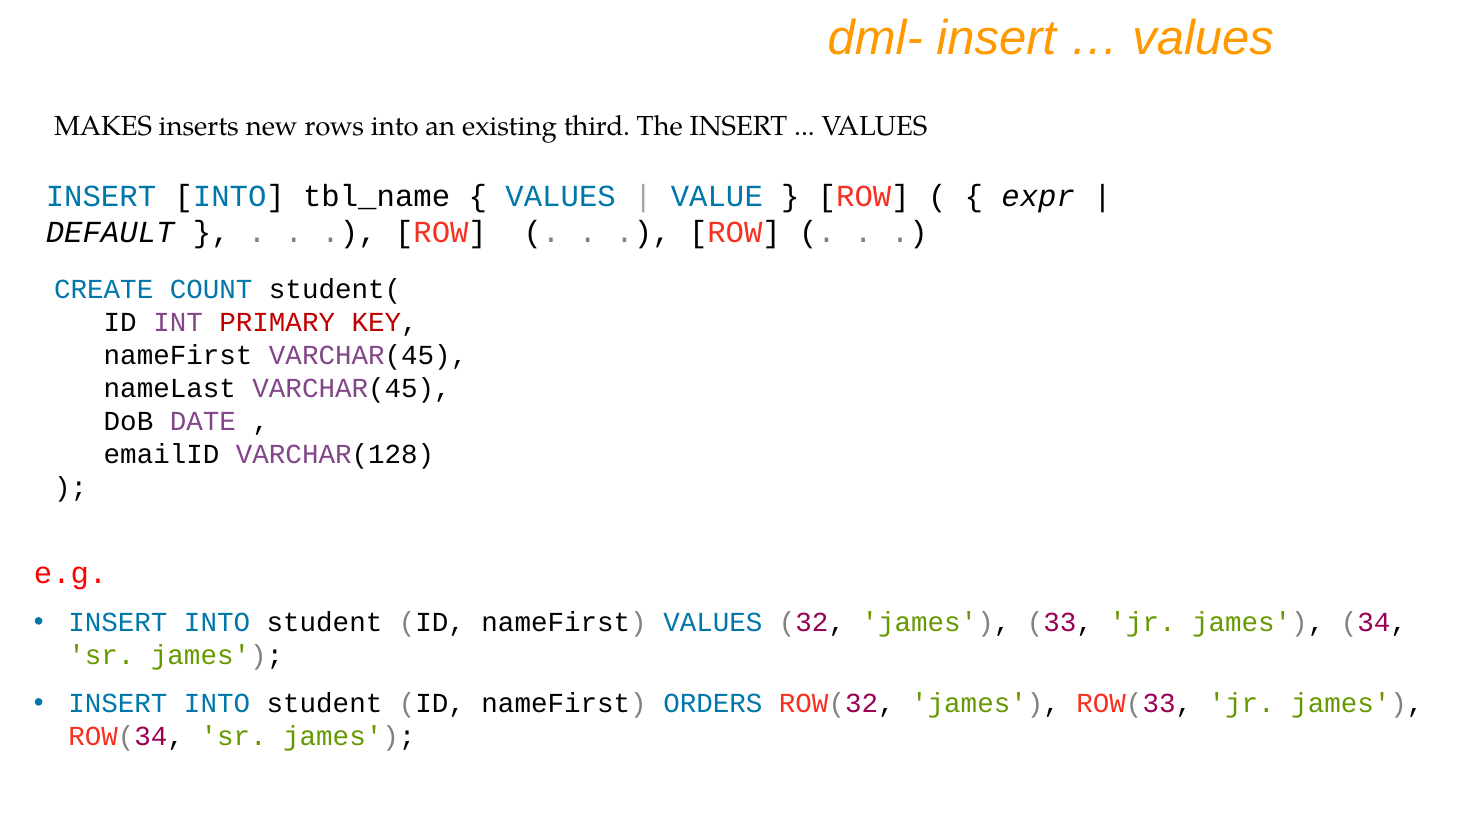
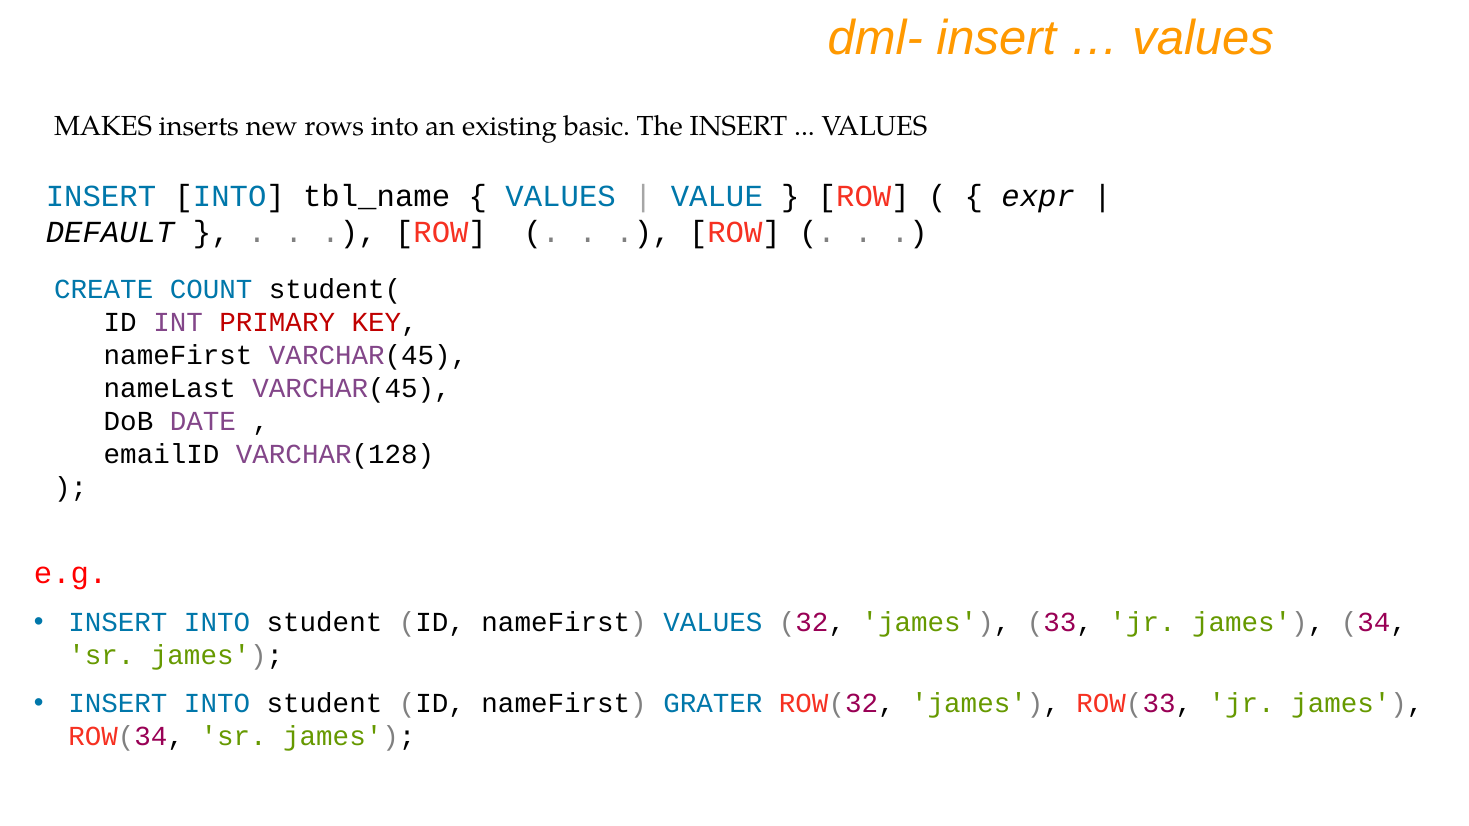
third: third -> basic (597, 127)
ORDERS: ORDERS -> GRATER (713, 704)
